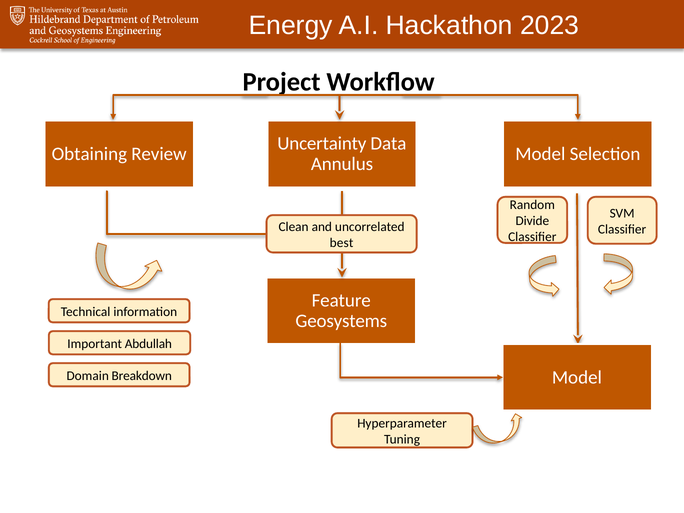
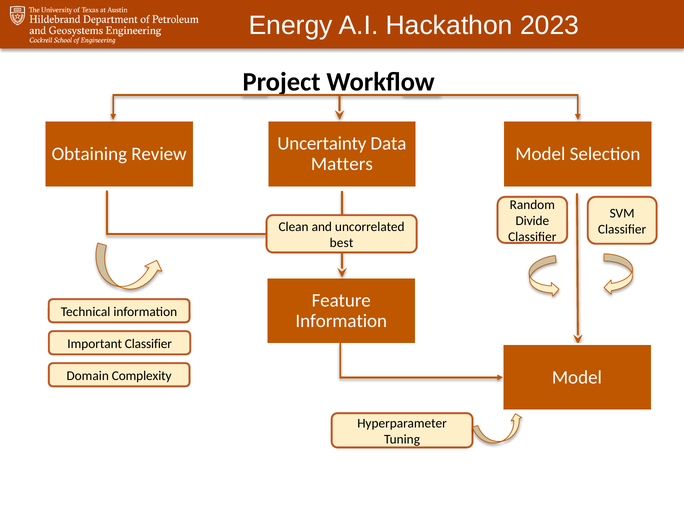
Annulus: Annulus -> Matters (342, 164)
Geosystems: Geosystems -> Information (341, 321)
Important Abdullah: Abdullah -> Classifier (148, 344)
Breakdown: Breakdown -> Complexity (142, 376)
